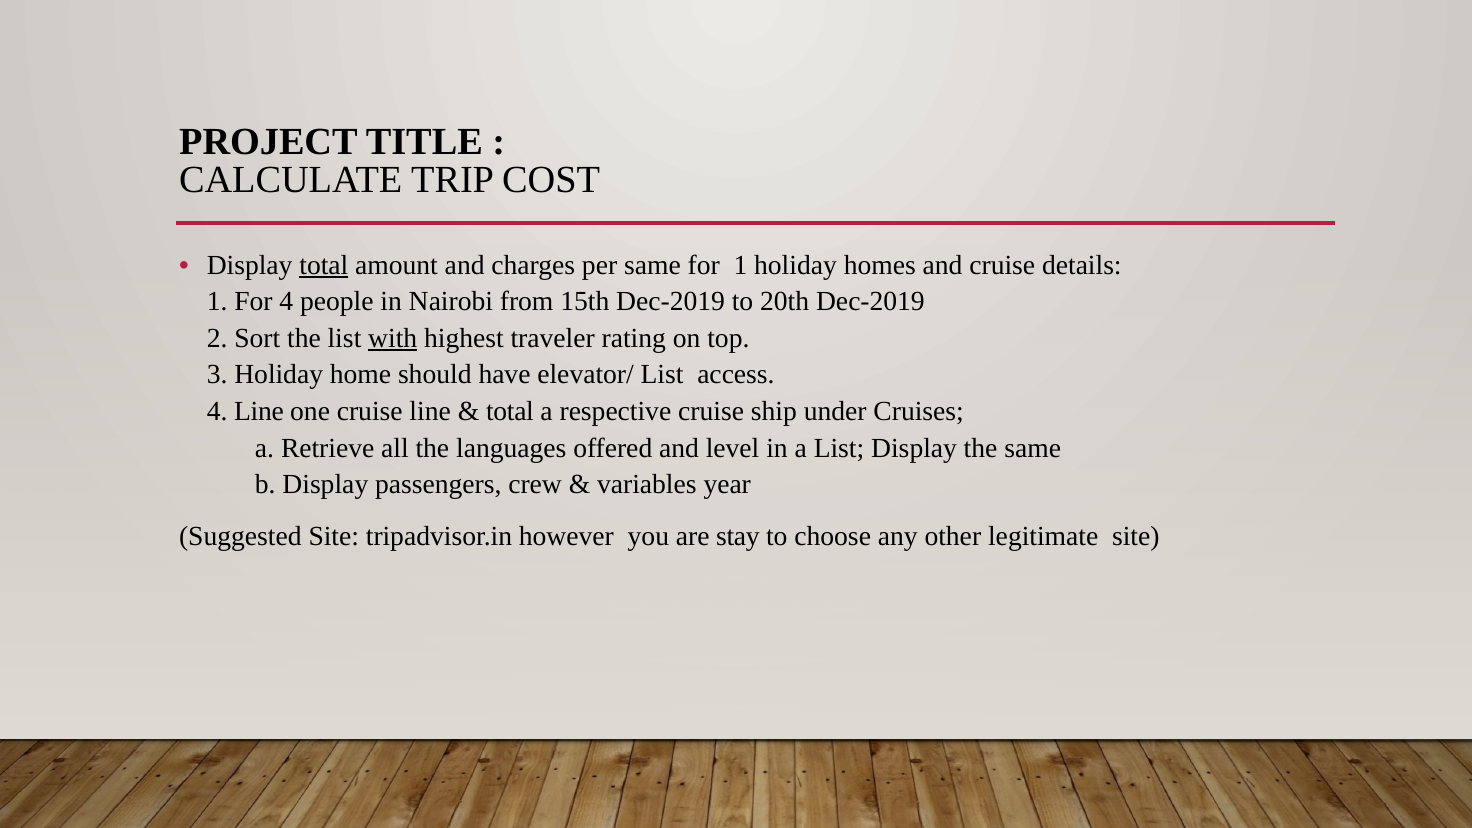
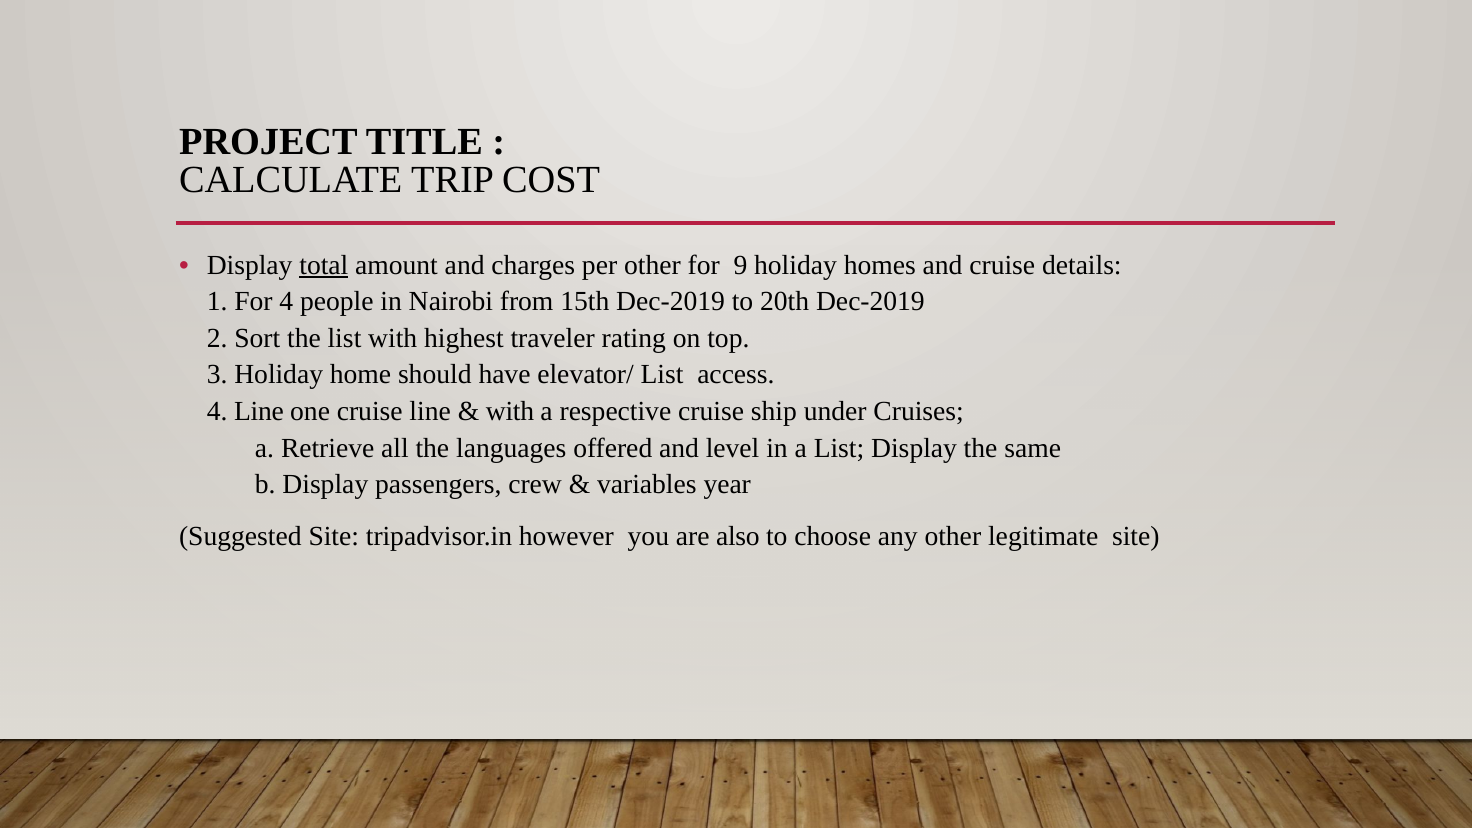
per same: same -> other (652, 265)
for 1: 1 -> 9 (740, 265)
with underline: present -> none (393, 338)
total: total -> with (510, 411)
stay: stay -> also (738, 537)
